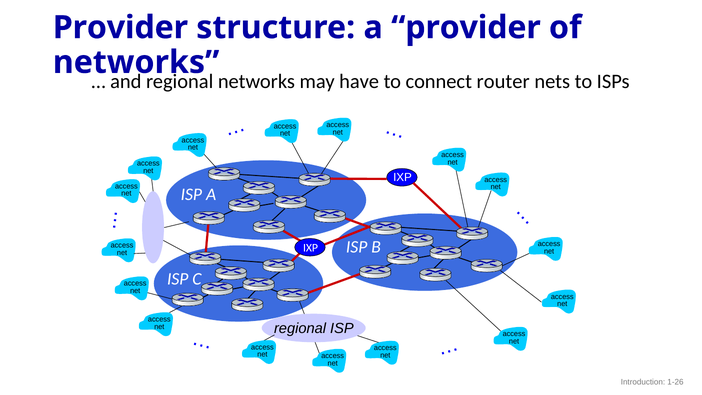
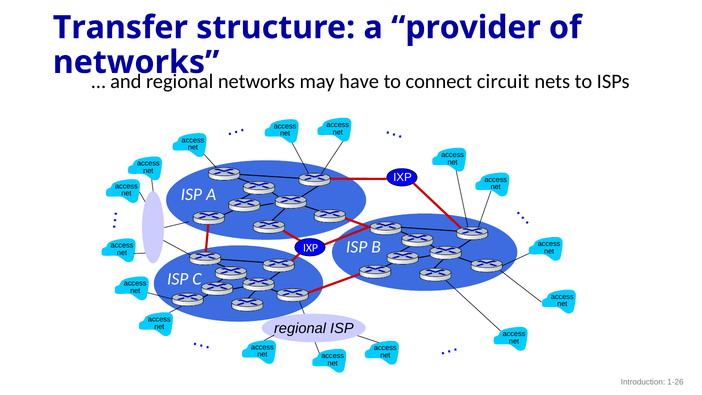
Provider: Provider -> Transfer (120, 28)
router: router -> circuit (503, 81)
